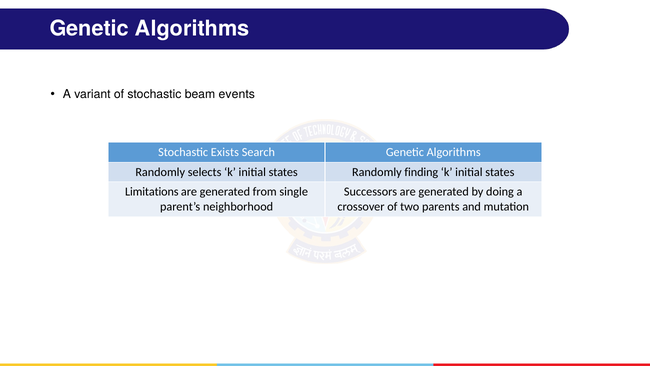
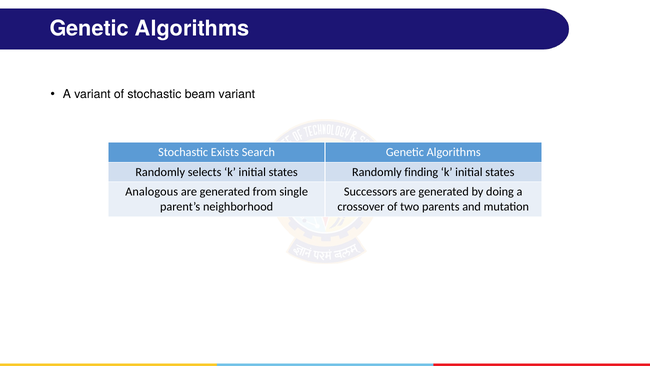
beam events: events -> variant (237, 94)
Limitations: Limitations -> Analogous (152, 192)
